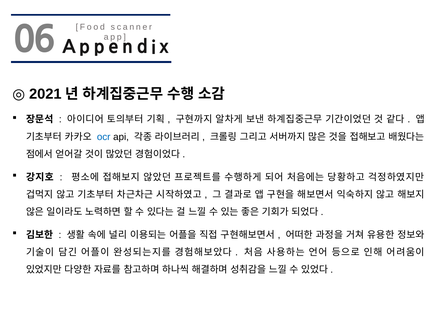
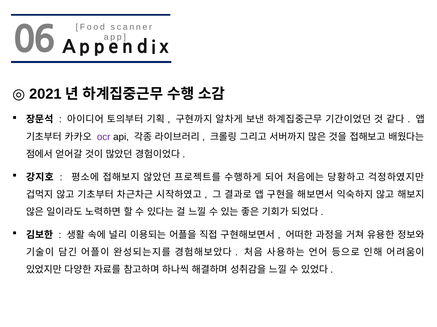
ocr colour: blue -> purple (104, 137)
